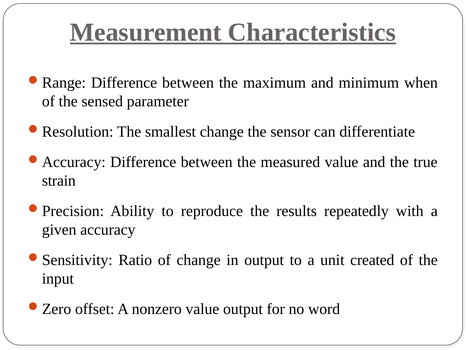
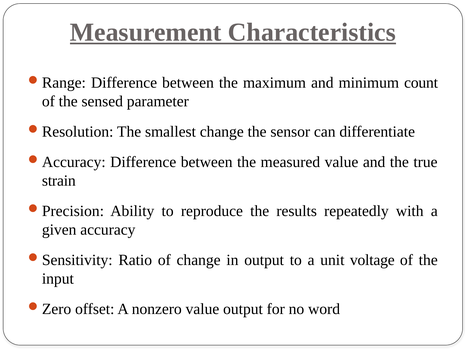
when: when -> count (421, 83)
created: created -> voltage (372, 260)
